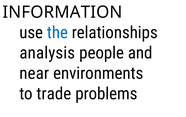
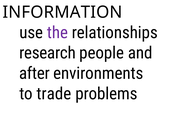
the colour: blue -> purple (57, 32)
analysis: analysis -> research (47, 53)
near: near -> after (34, 73)
